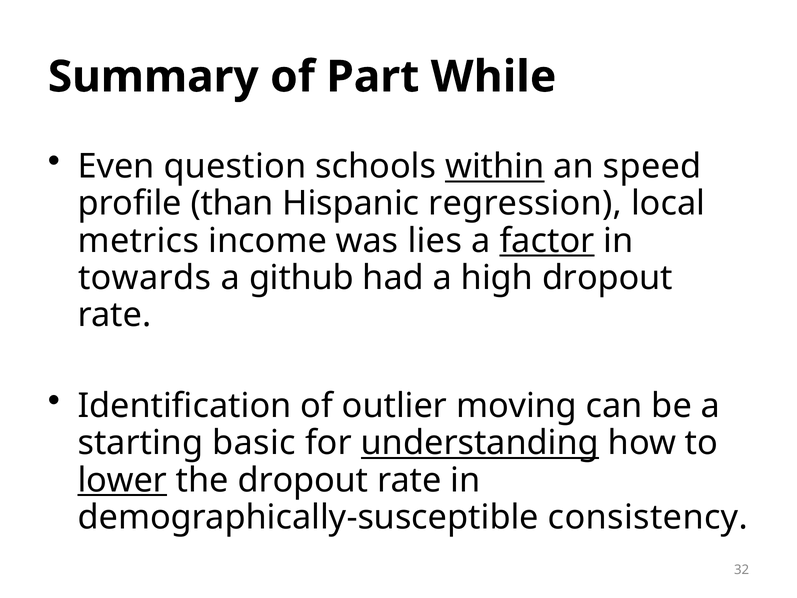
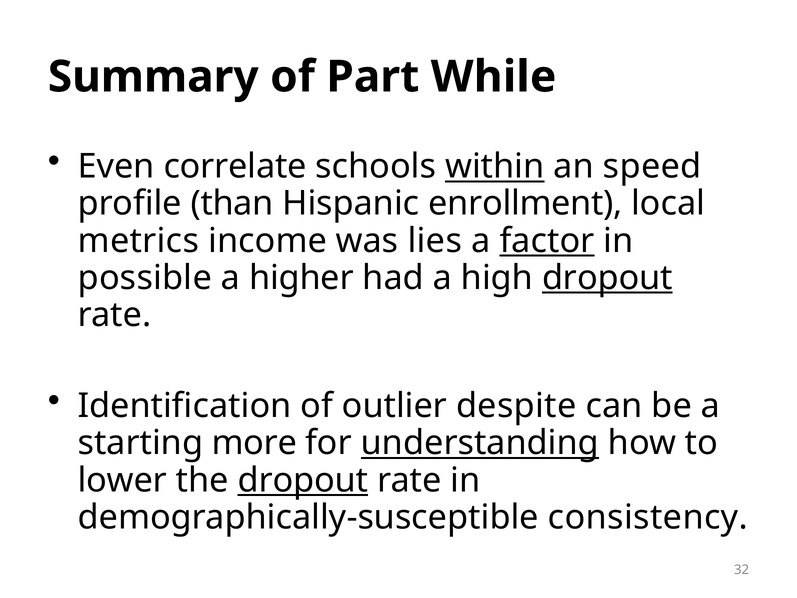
question: question -> correlate (235, 166)
regression: regression -> enrollment (525, 204)
towards: towards -> possible (145, 278)
github: github -> higher (301, 278)
dropout underline: none -> present (607, 278)
moving: moving -> despite (516, 406)
basic: basic -> more (254, 443)
lower underline: present -> none (122, 480)
dropout underline: none -> present (303, 480)
